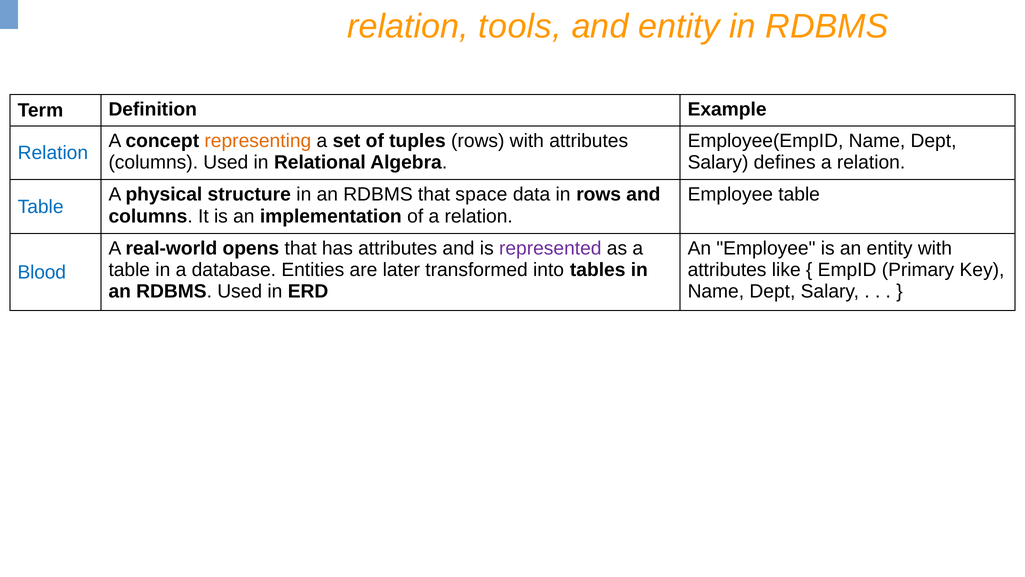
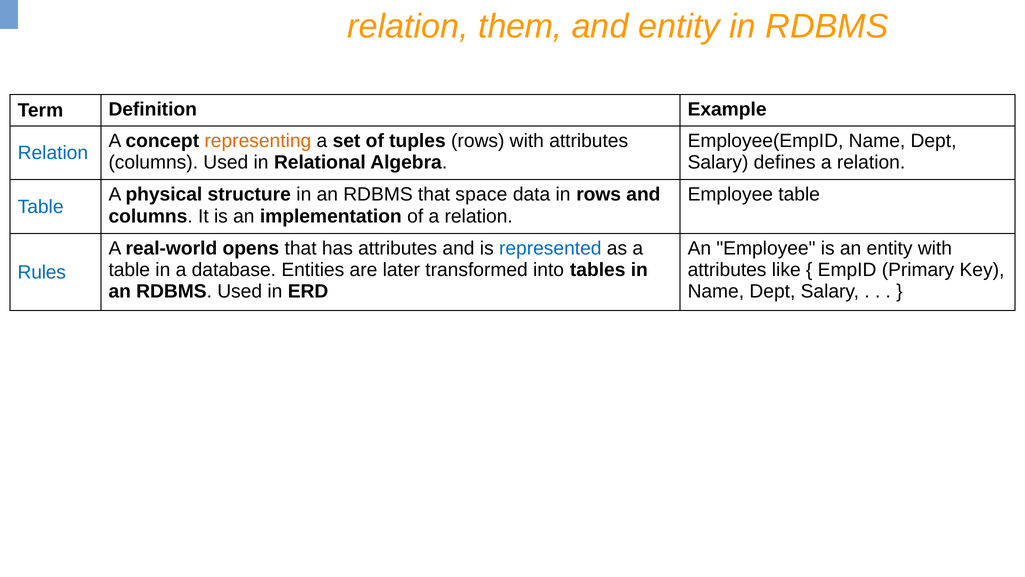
tools: tools -> them (520, 27)
represented colour: purple -> blue (550, 248)
Blood: Blood -> Rules (42, 272)
